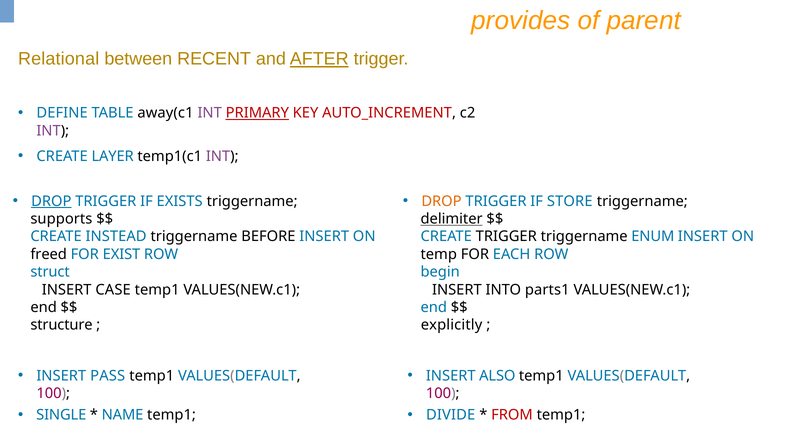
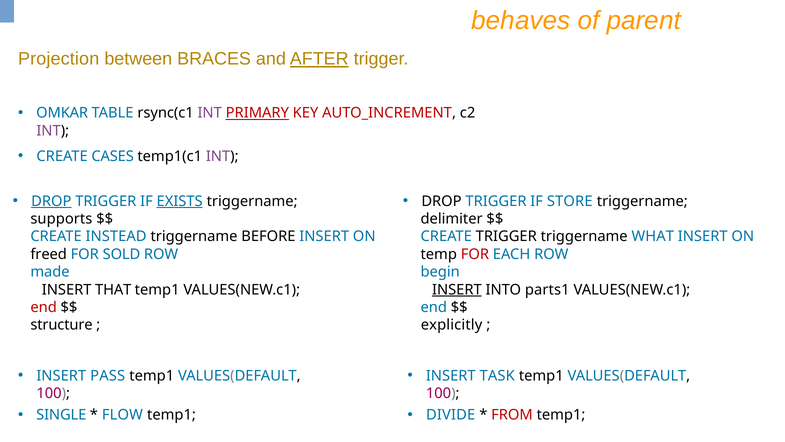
provides: provides -> behaves (521, 20)
Relational: Relational -> Projection (59, 59)
RECENT: RECENT -> BRACES (214, 59)
DEFINE: DEFINE -> OMKAR (62, 113)
away(c1: away(c1 -> rsync(c1 (166, 113)
LAYER: LAYER -> CASES (113, 156)
EXISTS underline: none -> present (180, 201)
DROP colour: orange -> black (442, 201)
delimiter underline: present -> none (452, 219)
ENUM: ENUM -> WHAT (653, 236)
EXIST: EXIST -> SOLD (122, 254)
FOR colour: black -> red (475, 254)
struct: struct -> made (50, 272)
CASE: CASE -> THAT (113, 289)
INSERT underline: none -> present (457, 289)
end colour: black -> red (44, 307)
ALSO: ALSO -> TASK (497, 375)
NAME: NAME -> FLOW (122, 415)
